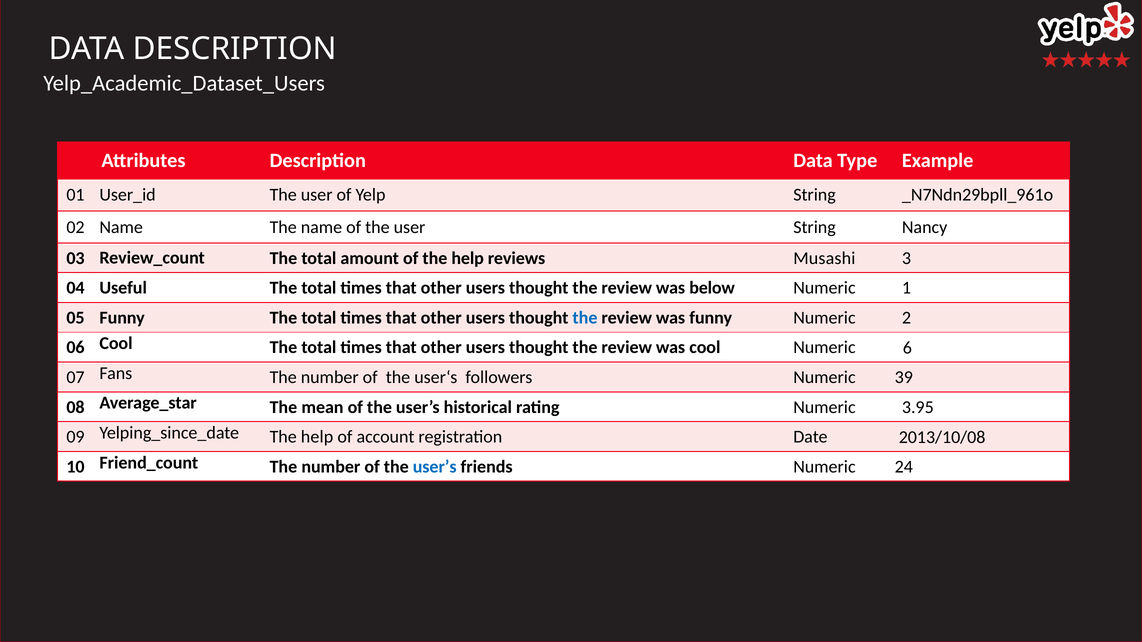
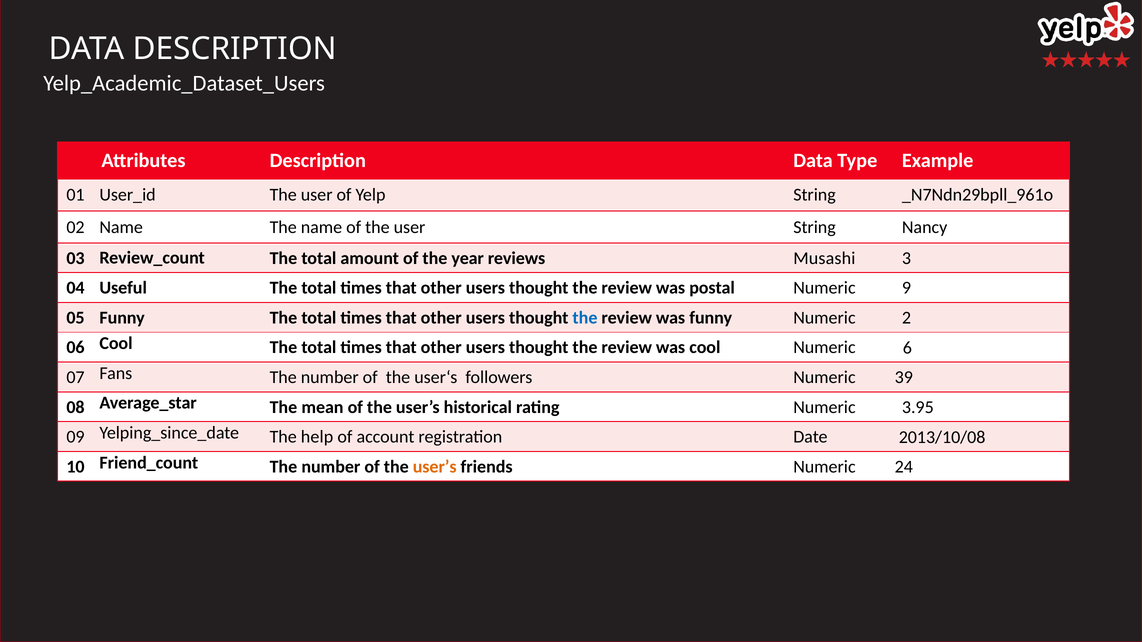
of the help: help -> year (468, 258)
below: below -> postal (712, 288)
1: 1 -> 9 (907, 288)
user’s colour: blue -> orange (435, 467)
